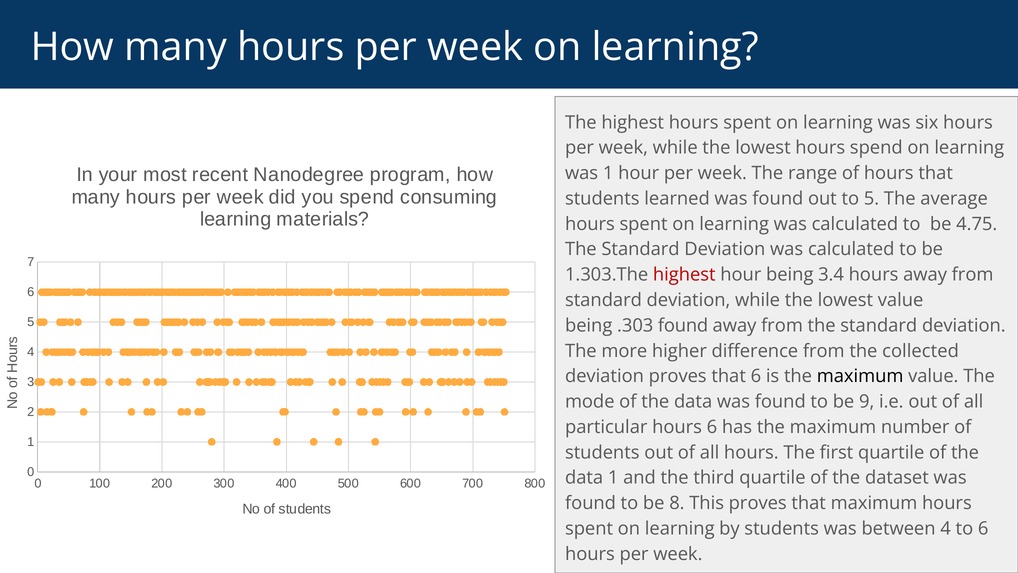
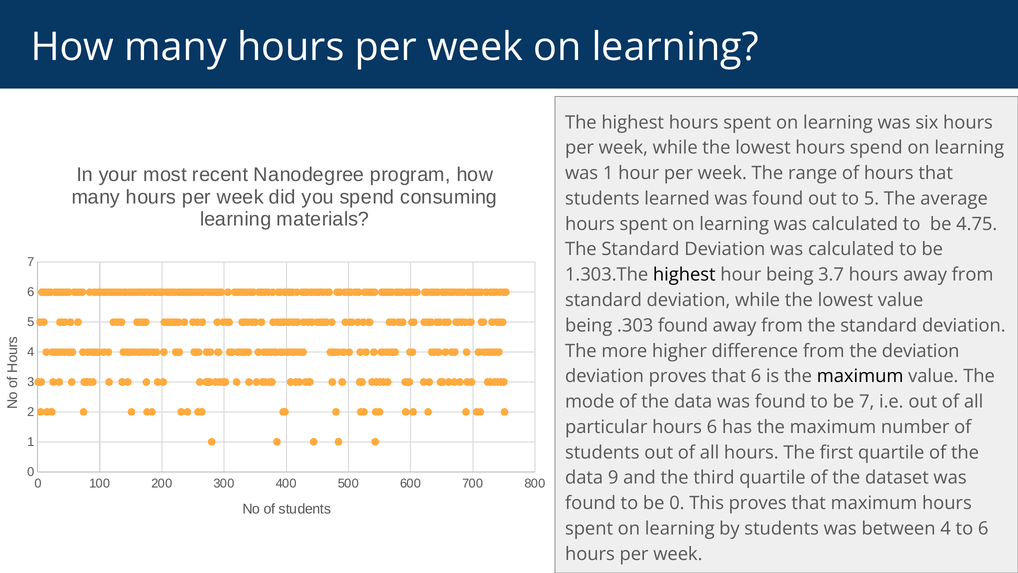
highest colour: red -> black (684, 275)
3.4: 3.4 -> 3.7 (831, 275)
the collected: collected -> deviation (921, 351)
be 9: 9 -> 7 (867, 401)
data 1: 1 -> 9 (613, 478)
be 8: 8 -> 0 (677, 503)
